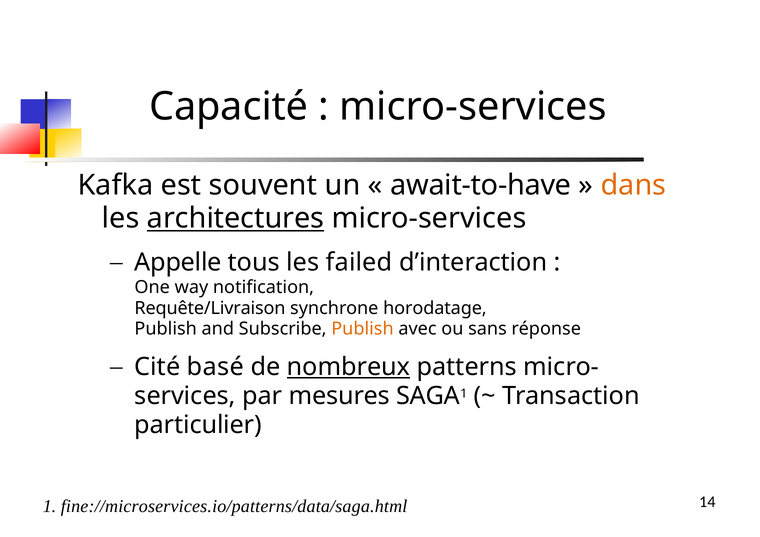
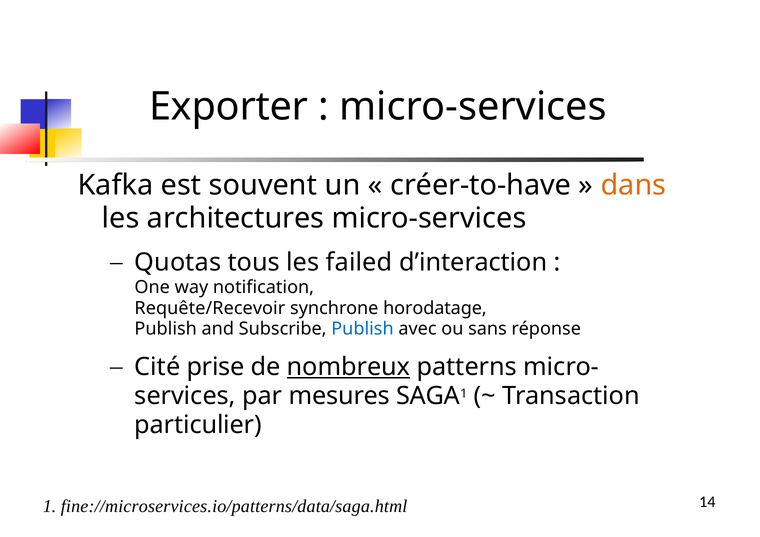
Capacité: Capacité -> Exporter (229, 107)
await-to-have: await-to-have -> créer-to-have (481, 185)
architectures underline: present -> none (236, 219)
Appelle: Appelle -> Quotas (178, 263)
Requête/Livraison: Requête/Livraison -> Requête/Recevoir (210, 308)
Publish colour: orange -> blue (362, 329)
basé: basé -> prise (216, 367)
